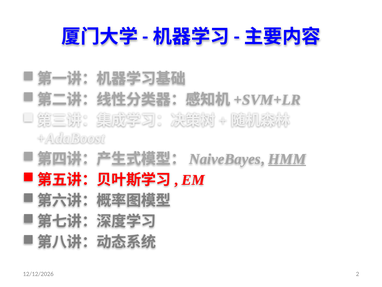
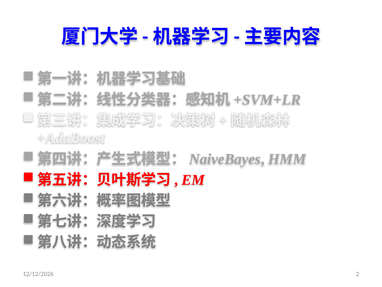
HMM underline: present -> none (287, 159)
